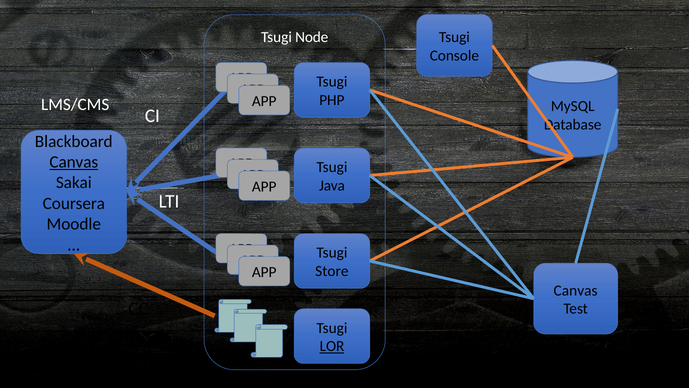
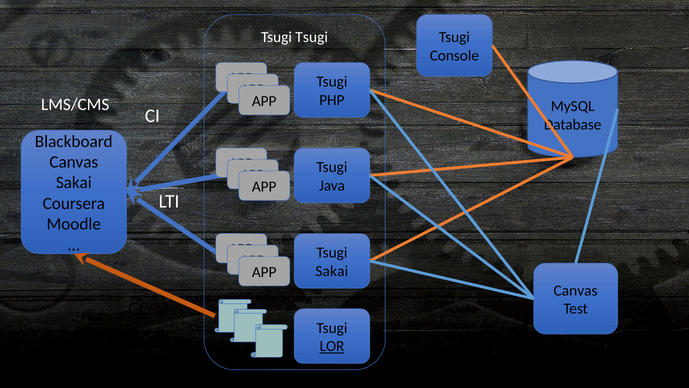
Tsugi Node: Node -> Tsugi (312, 37)
Canvas underline: present -> none (74, 162)
Store: Store -> Sakai (332, 271)
